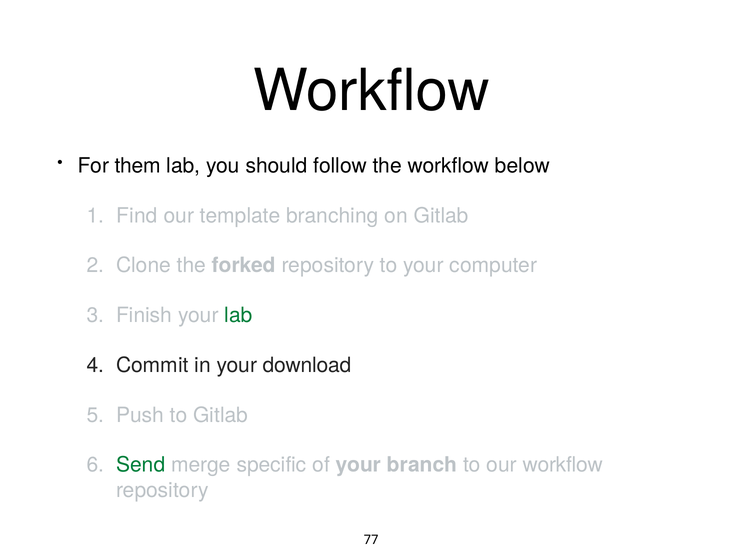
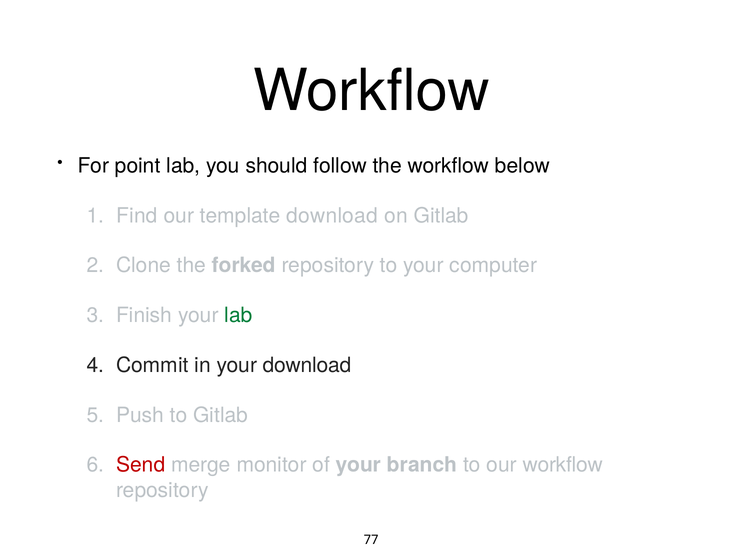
them: them -> point (138, 166)
template branching: branching -> download (332, 216)
Send colour: green -> red (141, 465)
specific: specific -> monitor (272, 465)
